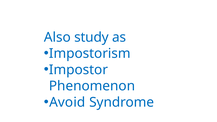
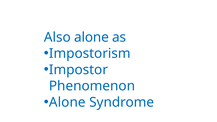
Also study: study -> alone (91, 37)
Avoid: Avoid -> Alone (67, 102)
